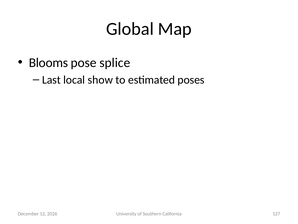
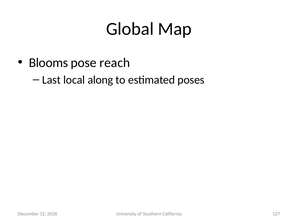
splice: splice -> reach (115, 63)
show: show -> along (100, 80)
